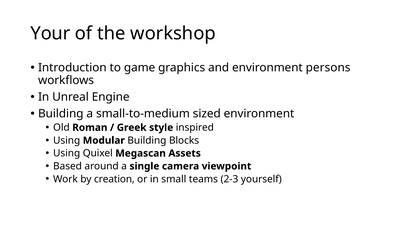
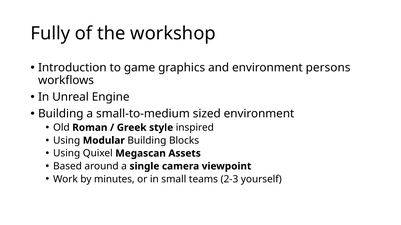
Your: Your -> Fully (50, 34)
creation: creation -> minutes (114, 180)
